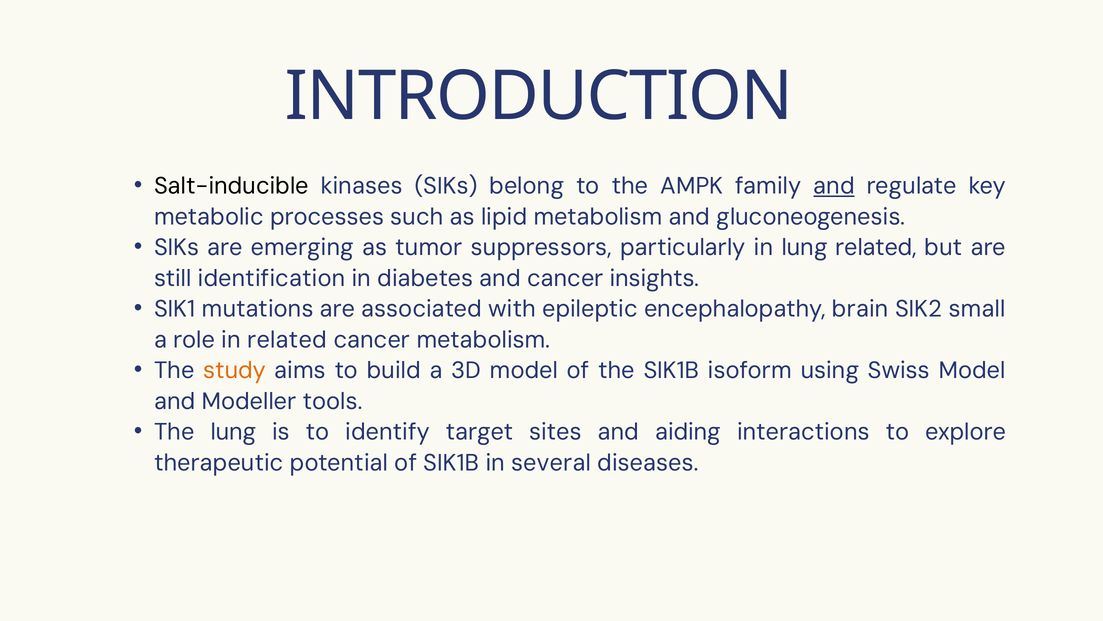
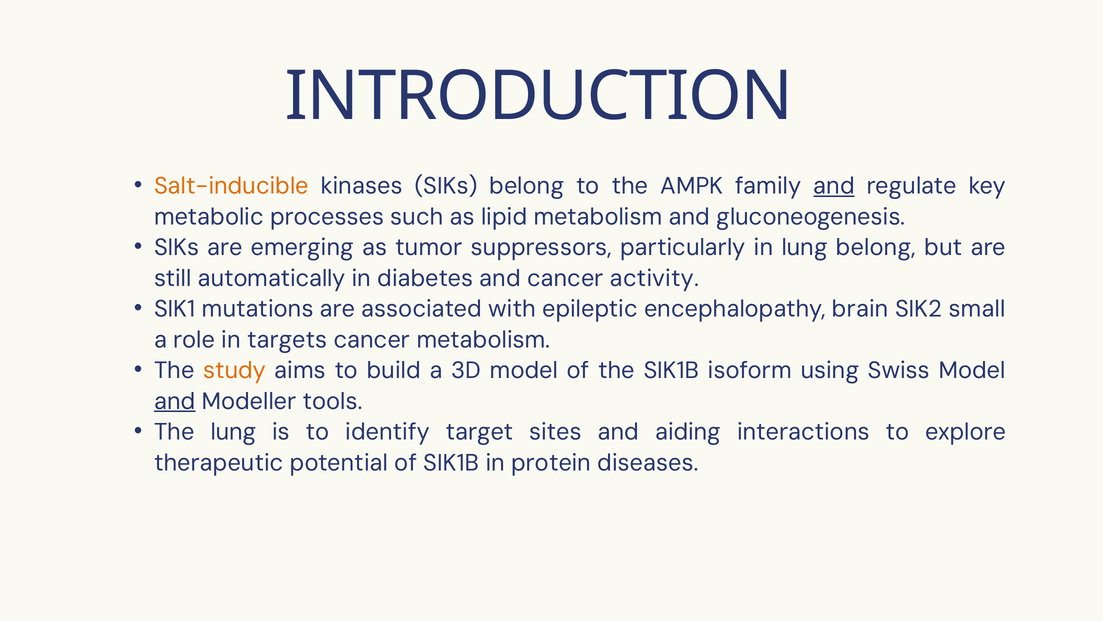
Salt-inducible colour: black -> orange (231, 186)
lung related: related -> belong (876, 247)
identification: identification -> automatically (272, 278)
insights: insights -> activity (654, 278)
in related: related -> targets (287, 339)
and underline: none -> present (175, 401)
several: several -> protein (551, 462)
